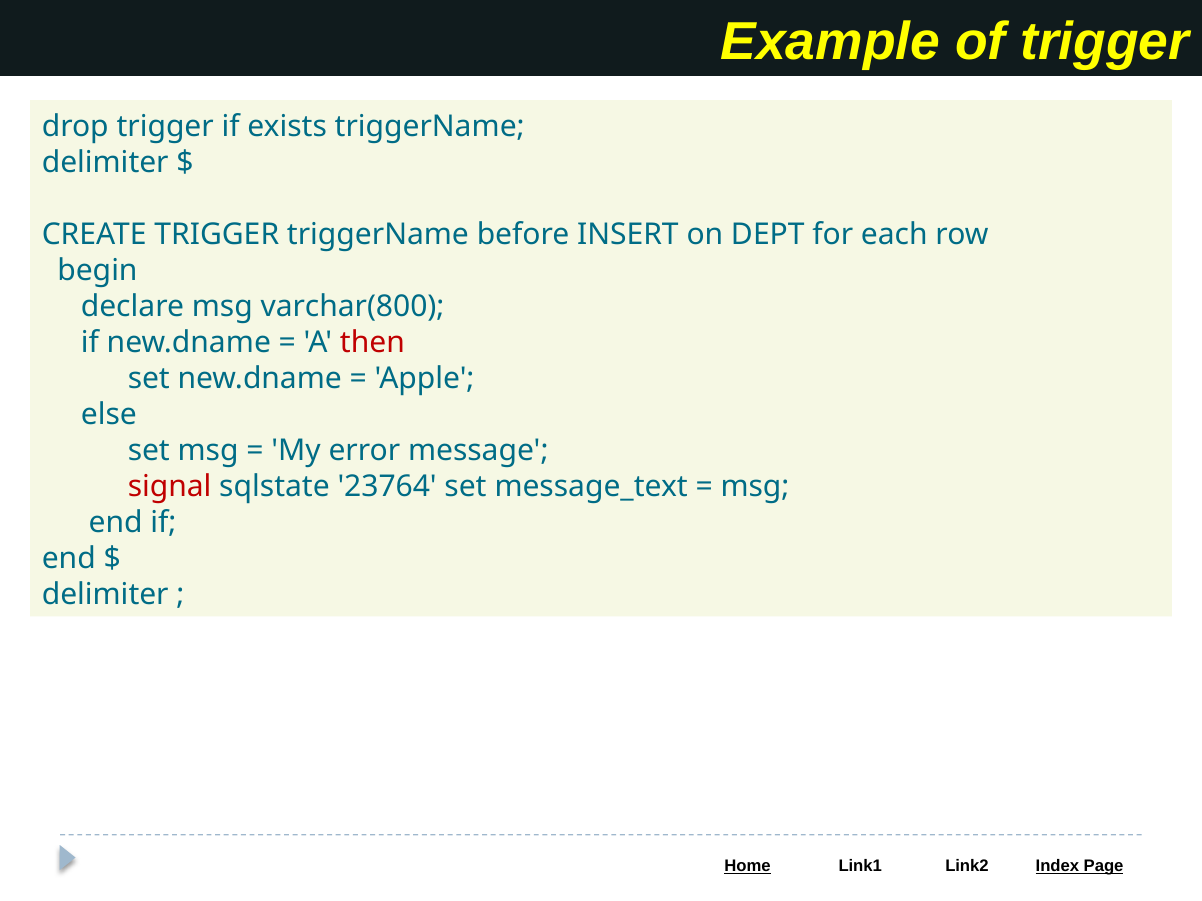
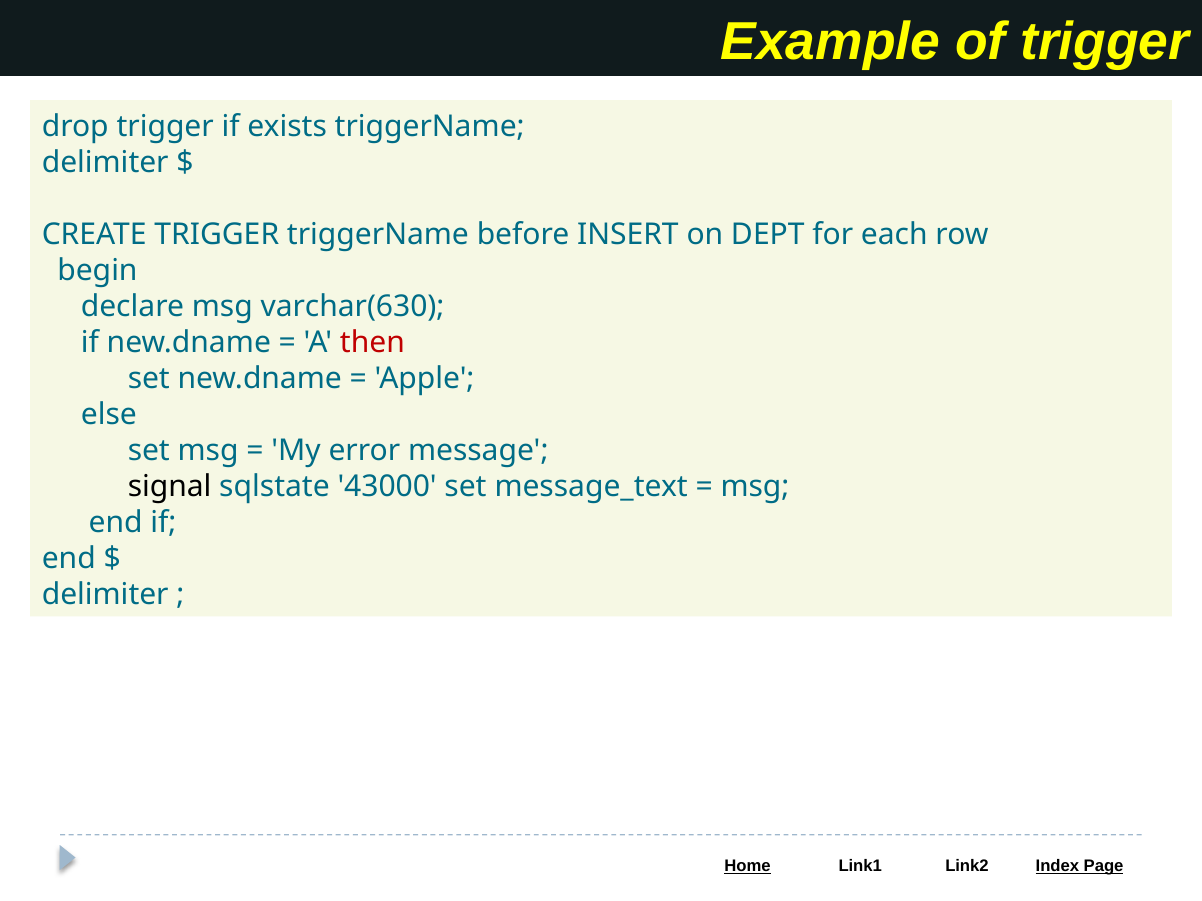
varchar(800: varchar(800 -> varchar(630 (352, 306)
signal colour: red -> black (170, 487)
23764: 23764 -> 43000 (387, 487)
